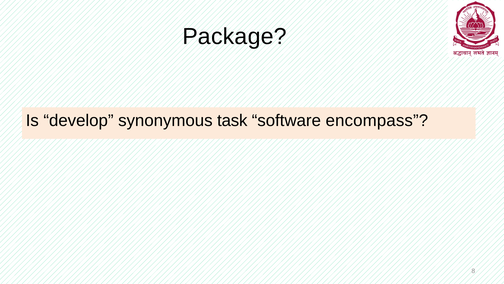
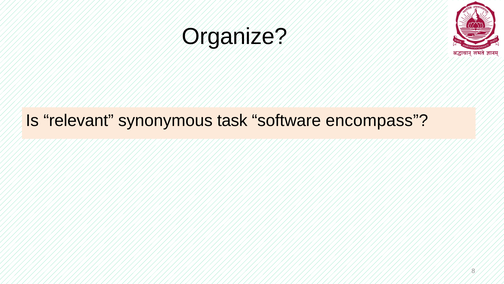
Package: Package -> Organize (235, 37)
develop: develop -> relevant (79, 120)
